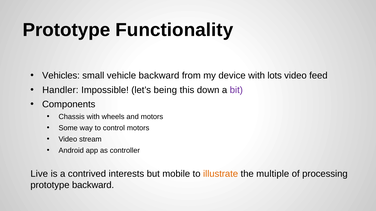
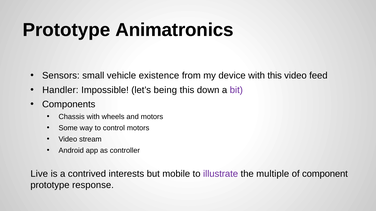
Functionality: Functionality -> Animatronics (174, 30)
Vehicles: Vehicles -> Sensors (61, 76)
vehicle backward: backward -> existence (159, 76)
with lots: lots -> this (275, 76)
illustrate colour: orange -> purple (221, 174)
processing: processing -> component (325, 174)
prototype backward: backward -> response (93, 185)
